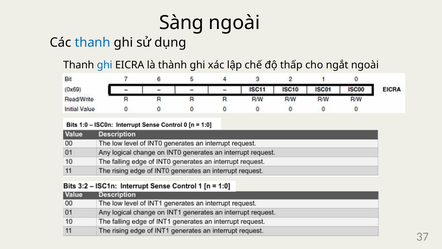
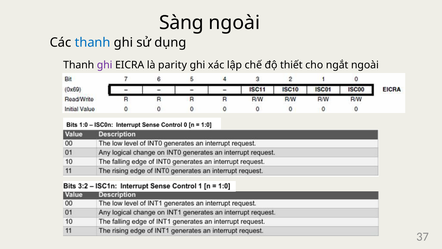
ghi colour: blue -> purple (105, 65)
thành: thành -> parity (172, 65)
thấp: thấp -> thiết (291, 65)
